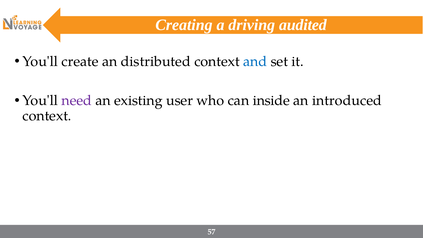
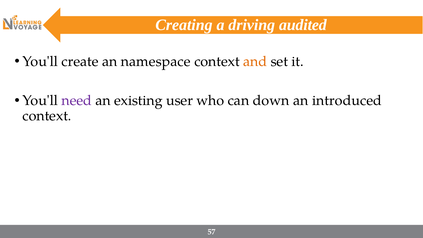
distributed: distributed -> namespace (156, 61)
and colour: blue -> orange (255, 61)
inside: inside -> down (271, 101)
